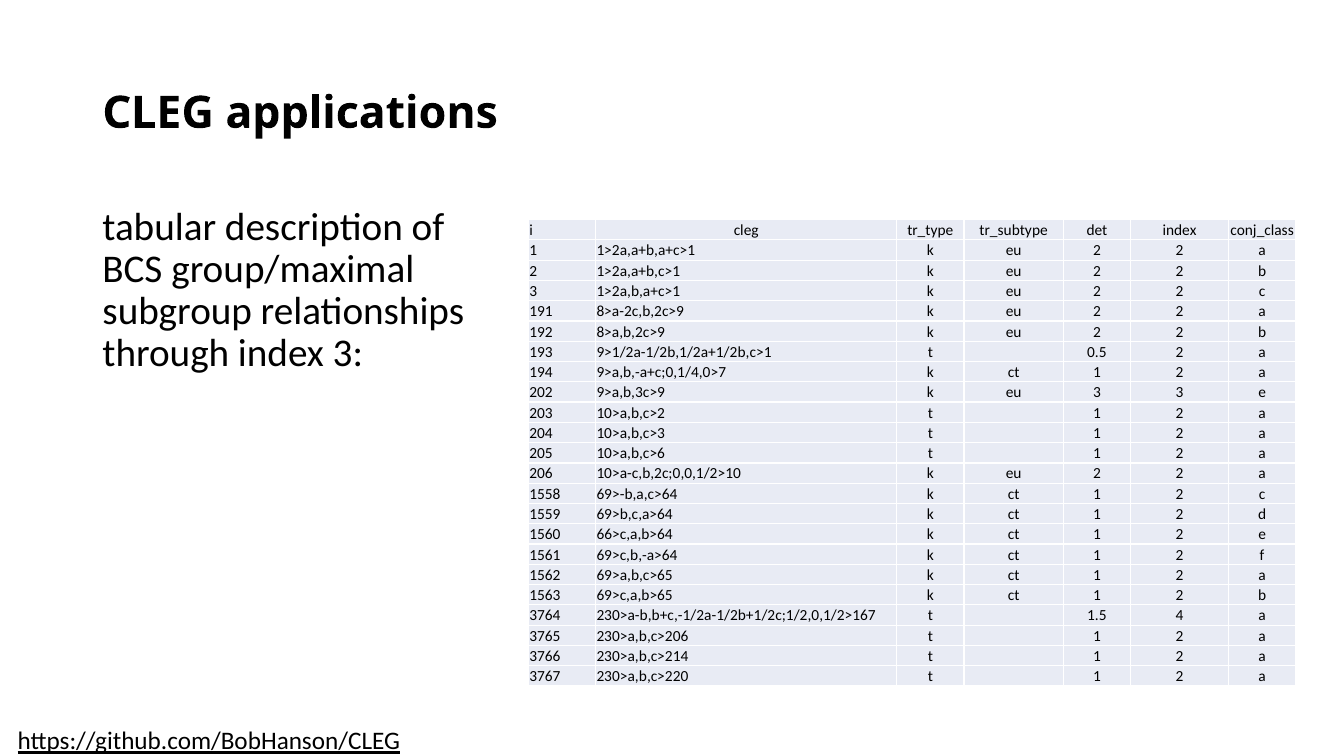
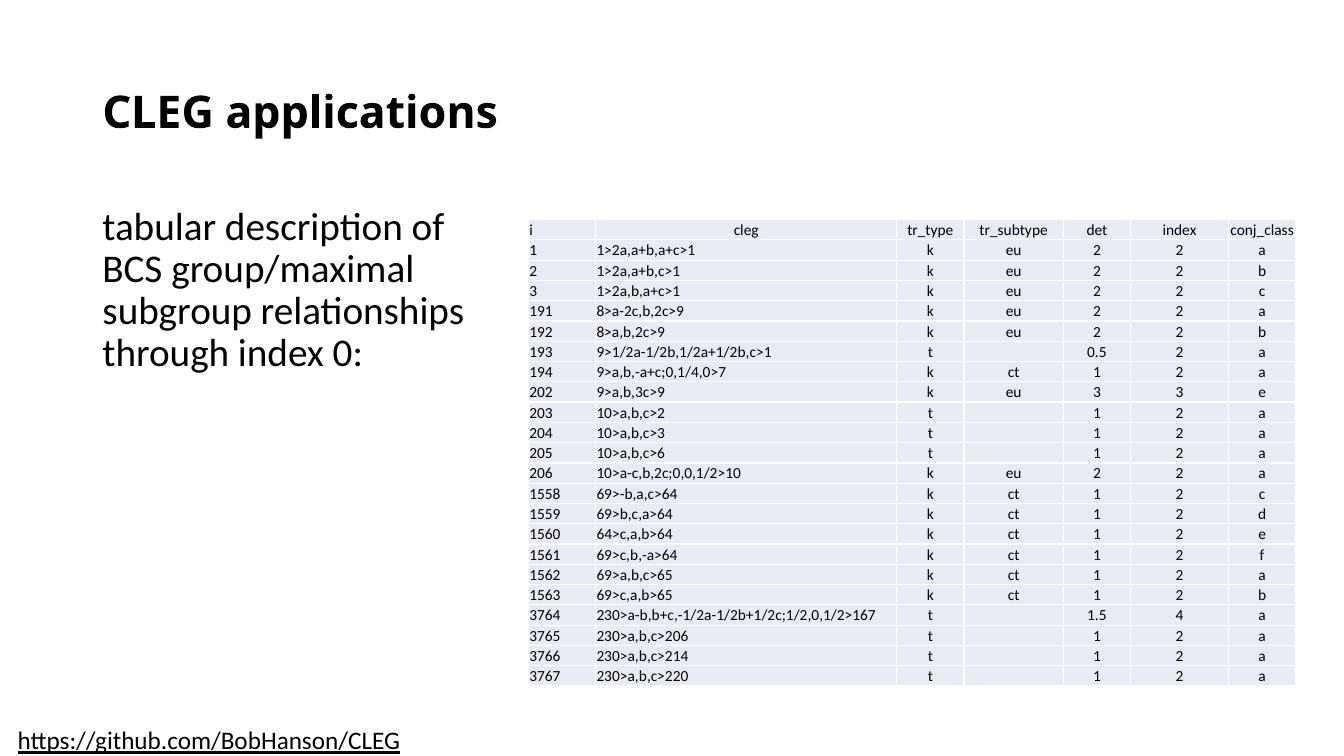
index 3: 3 -> 0 (348, 354)
66>c,a,b>64: 66>c,a,b>64 -> 64>c,a,b>64 (635, 535)
